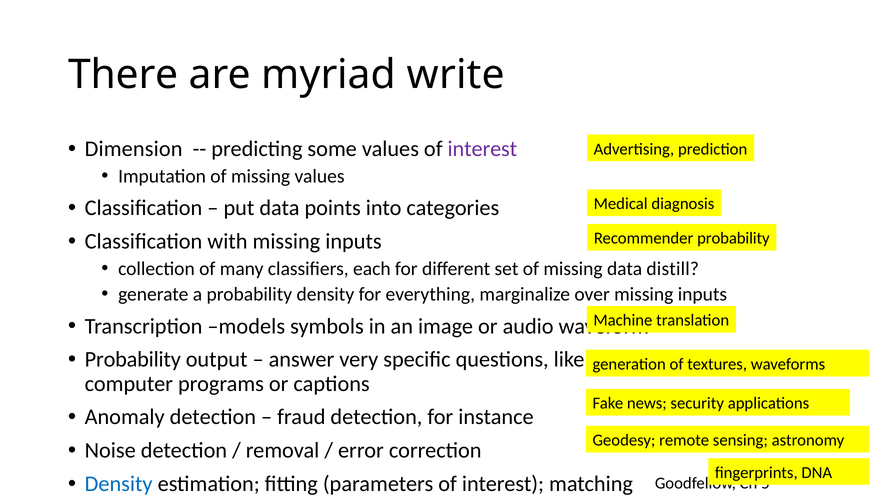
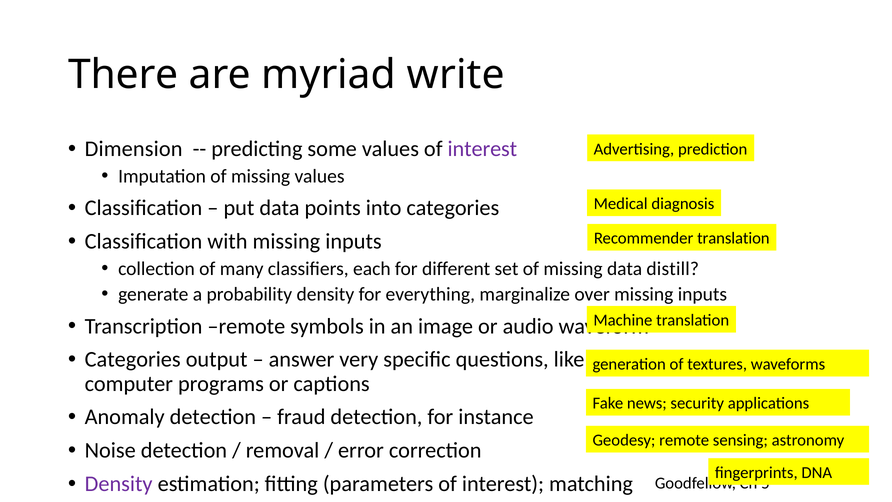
Recommender probability: probability -> translation (733, 238)
Transcription models: models -> remote (246, 326)
Probability: Probability -> Categories (133, 359)
Density colour: blue -> purple (119, 484)
